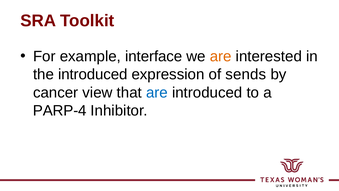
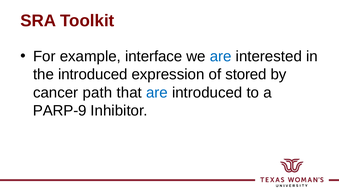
are colour: orange -> blue (221, 56)
sends: sends -> stored (246, 74)
view: view -> path (97, 92)
PARP-4: PARP-4 -> PARP-9 (60, 111)
